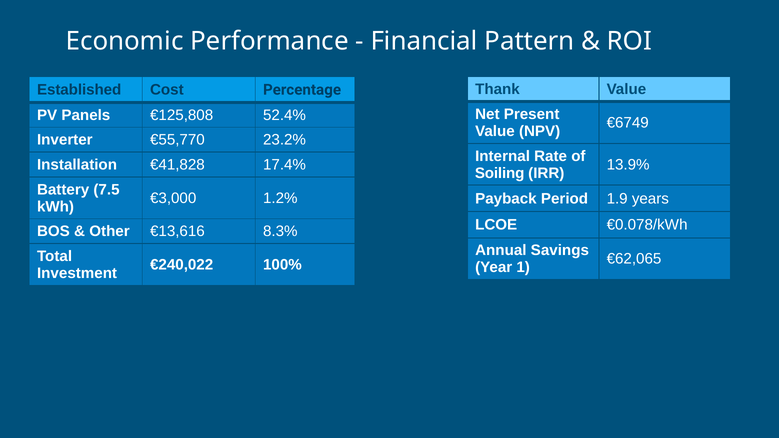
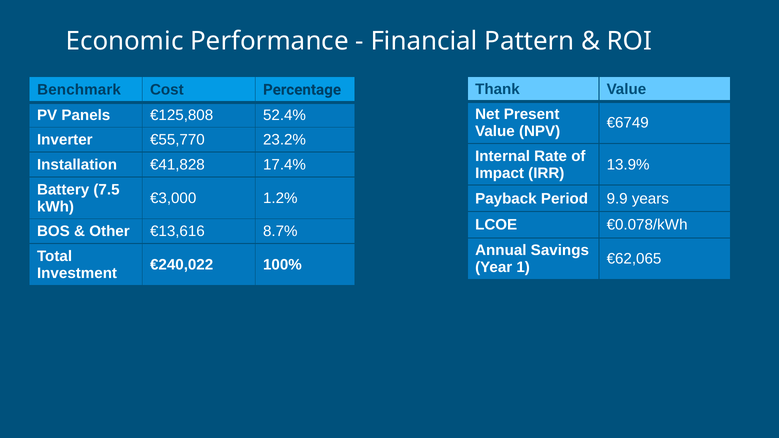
Established: Established -> Benchmark (79, 90)
Soiling: Soiling -> Impact (500, 173)
1.9: 1.9 -> 9.9 (617, 199)
8.3%: 8.3% -> 8.7% (280, 231)
